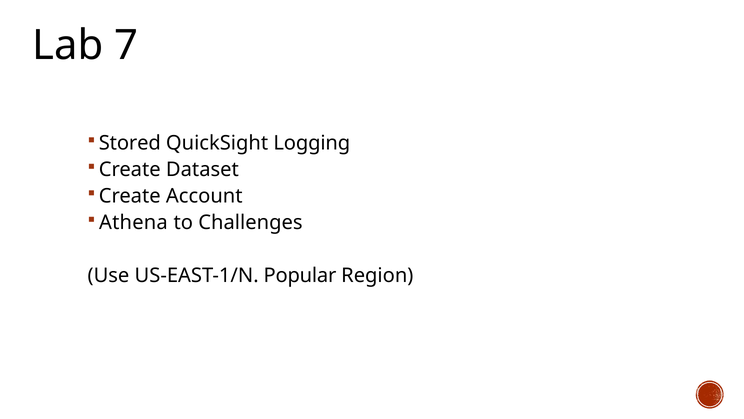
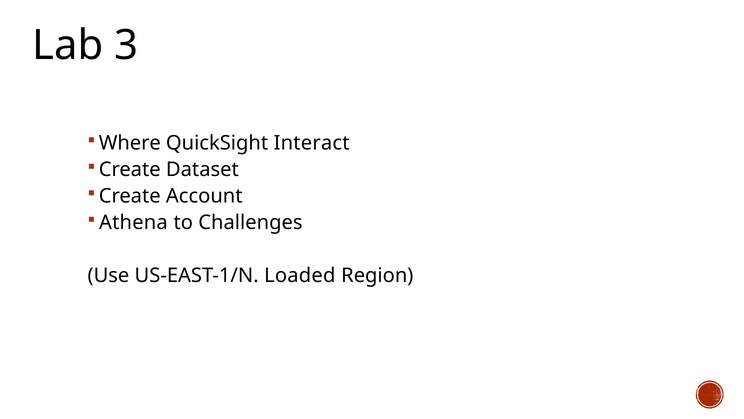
7: 7 -> 3 (126, 45)
Stored: Stored -> Where (130, 143)
Logging: Logging -> Interact (312, 143)
Popular: Popular -> Loaded (300, 275)
